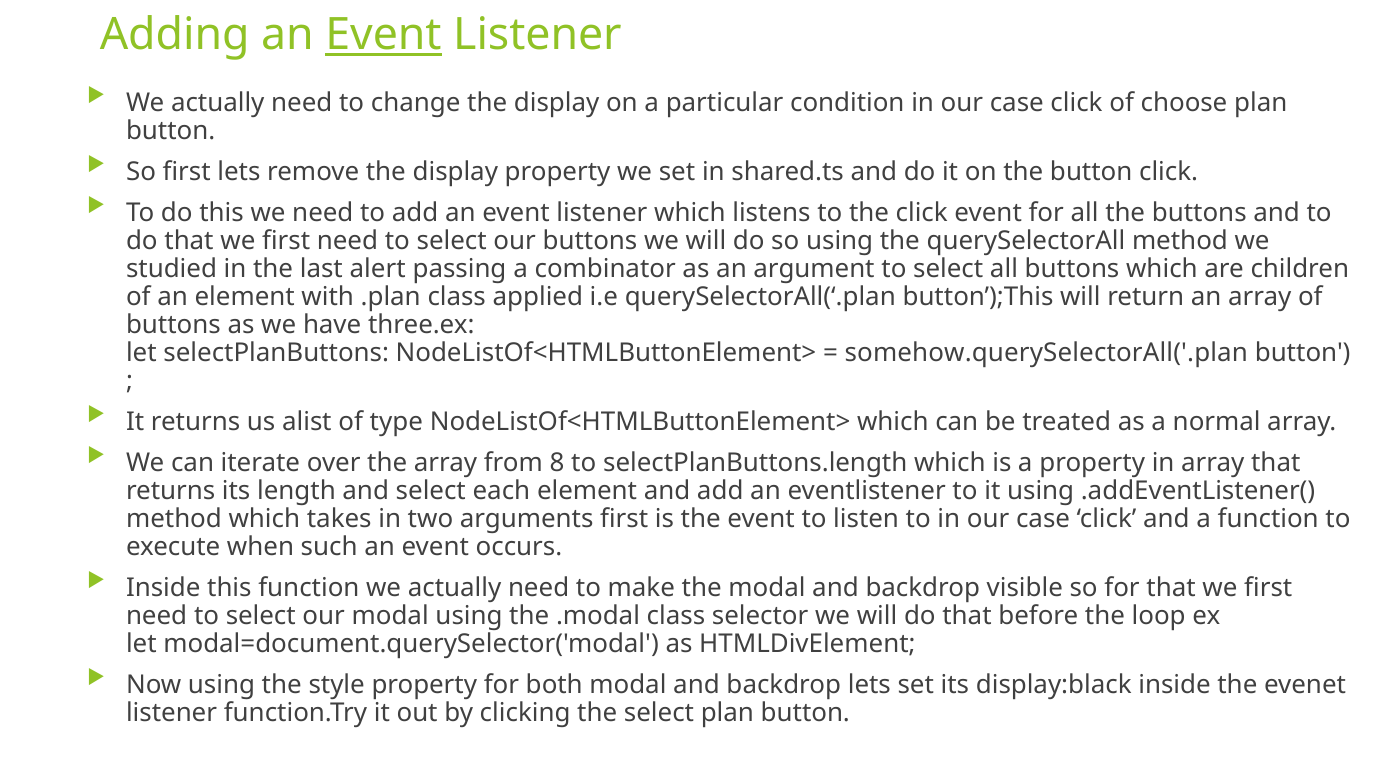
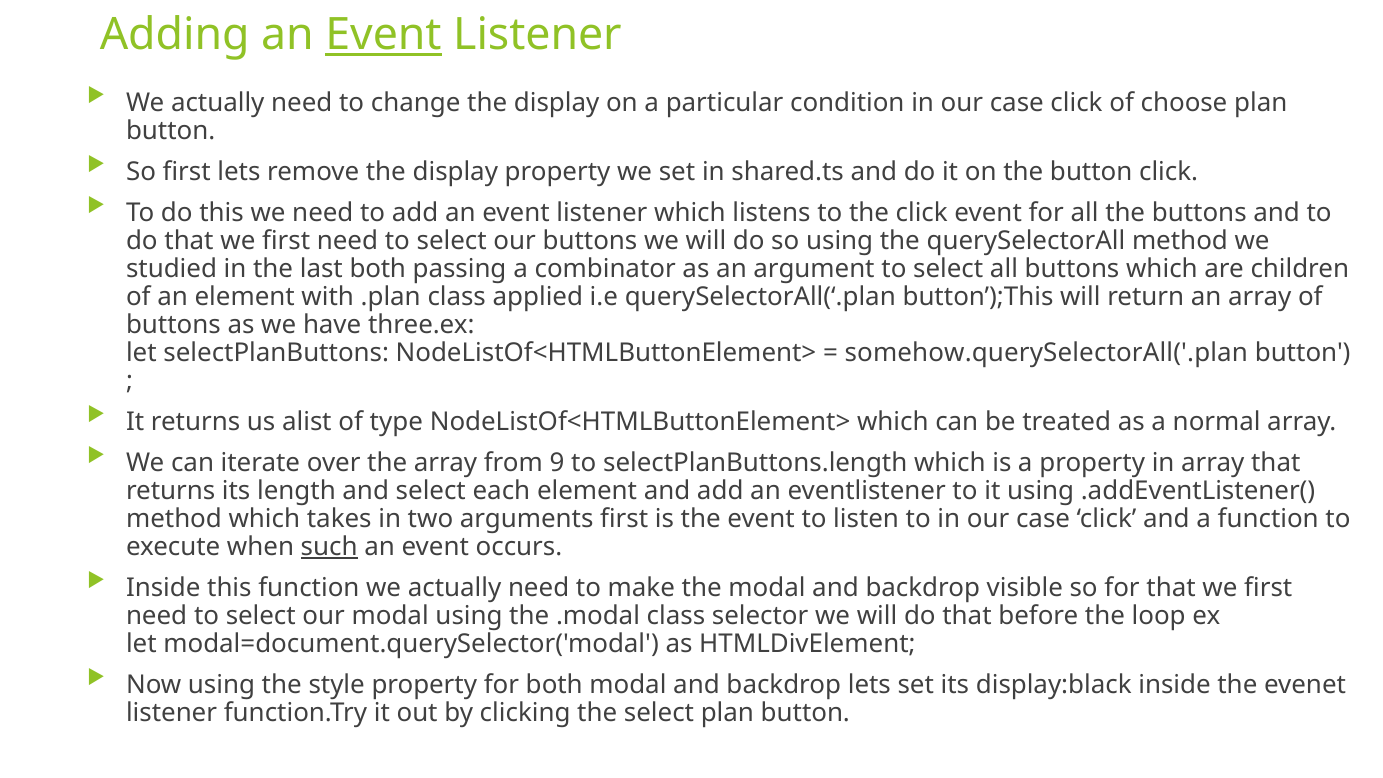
last alert: alert -> both (378, 269)
8: 8 -> 9 (557, 463)
such underline: none -> present (329, 547)
